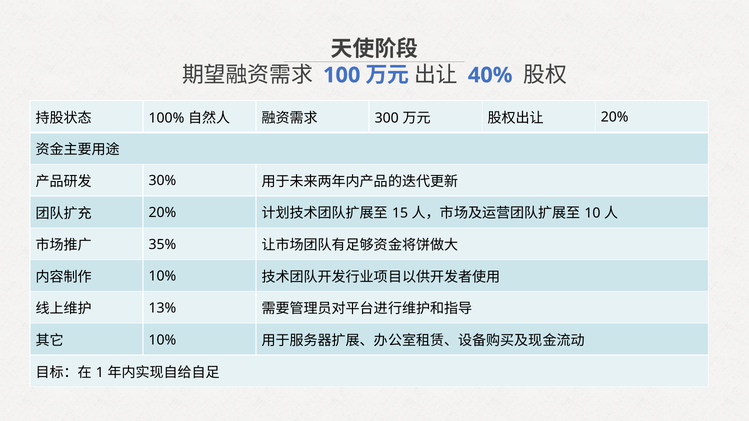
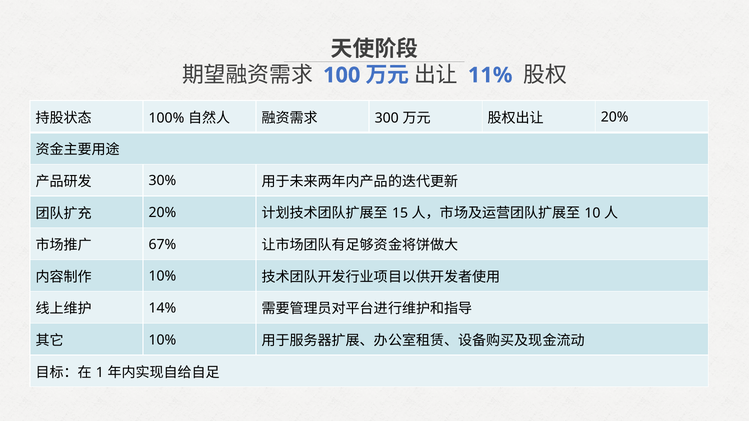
40%: 40% -> 11% (490, 75)
35%: 35% -> 67% (162, 245)
13%: 13% -> 14% (162, 308)
